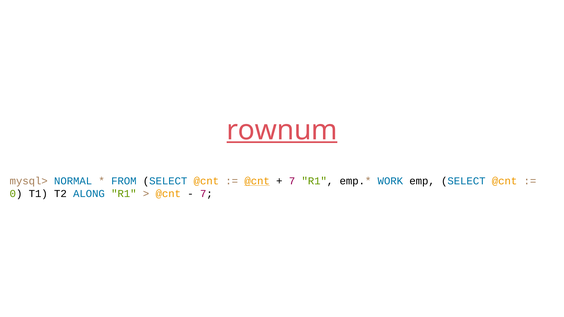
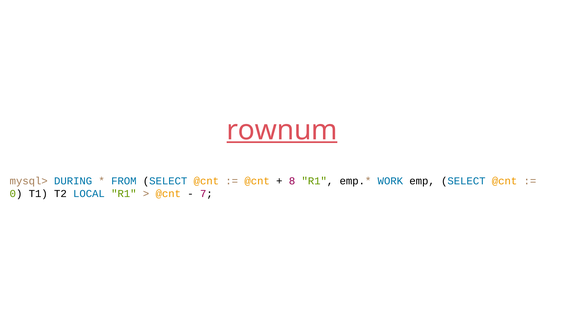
NORMAL: NORMAL -> DURING (73, 181)
@cnt underline: present -> none (257, 181)
7: 7 -> 8 (292, 181)
ALONG: ALONG -> LOCAL (89, 194)
